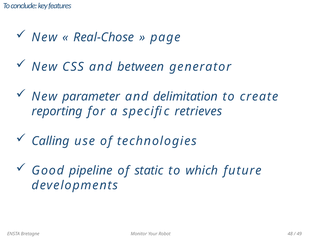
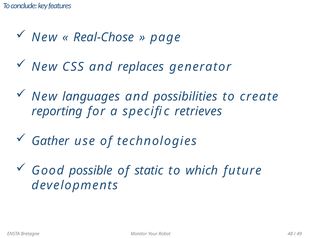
between: between -> replaces (141, 67)
parameter: parameter -> languages (91, 96)
delimitation: delimitation -> possibilities (185, 96)
Calling: Calling -> Gather (51, 141)
pipeline: pipeline -> possible (91, 170)
